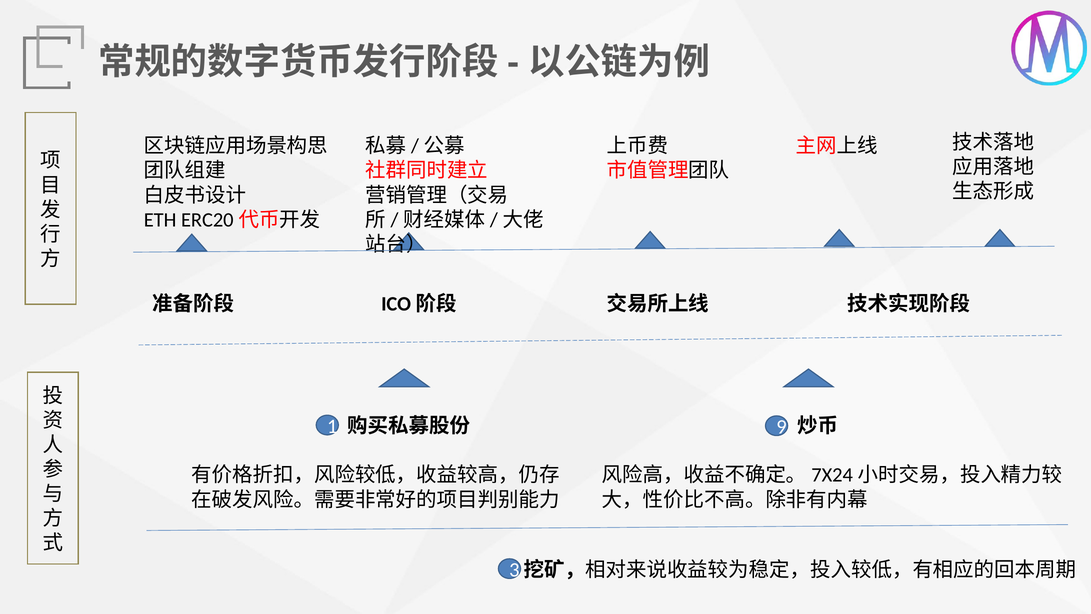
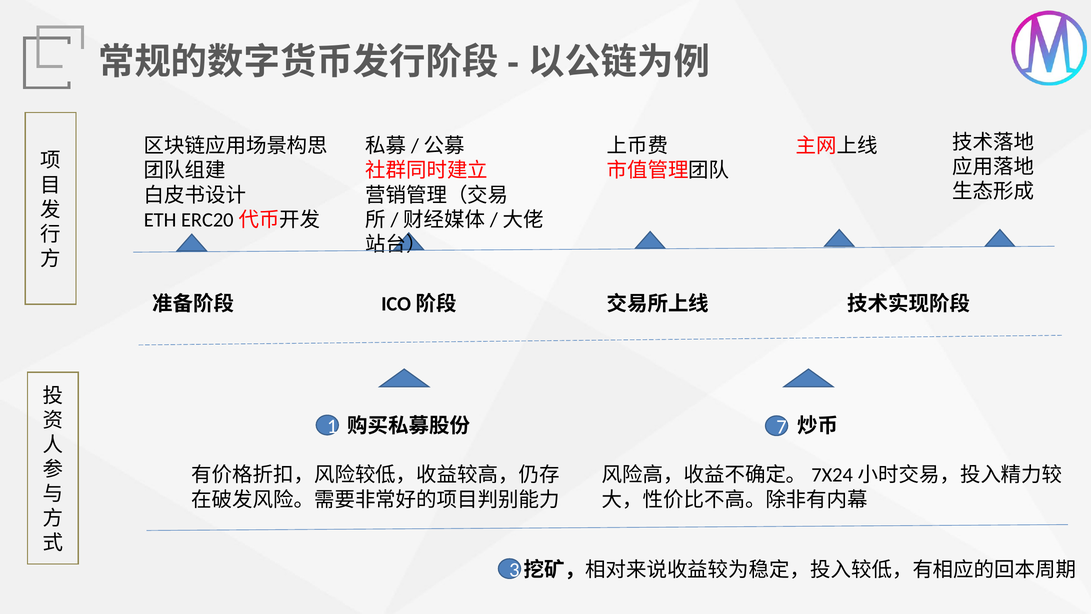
9: 9 -> 7 (782, 427)
